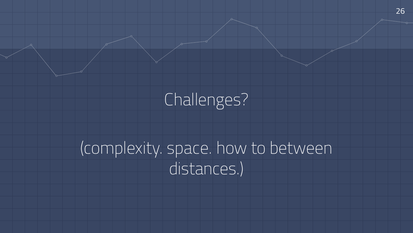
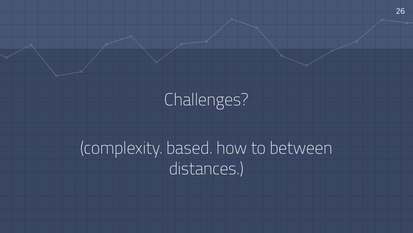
space: space -> based (190, 148)
